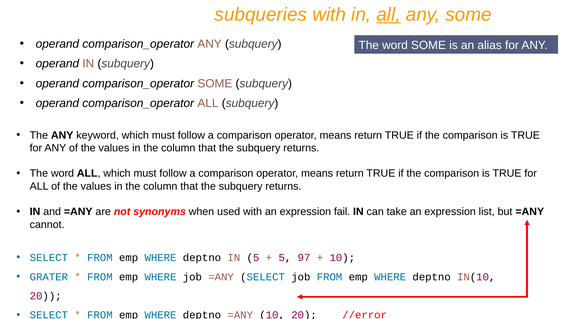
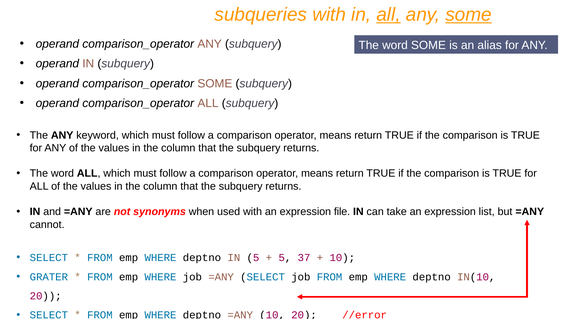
some underline: none -> present (469, 15)
fail: fail -> file (342, 212)
97: 97 -> 37 (304, 258)
